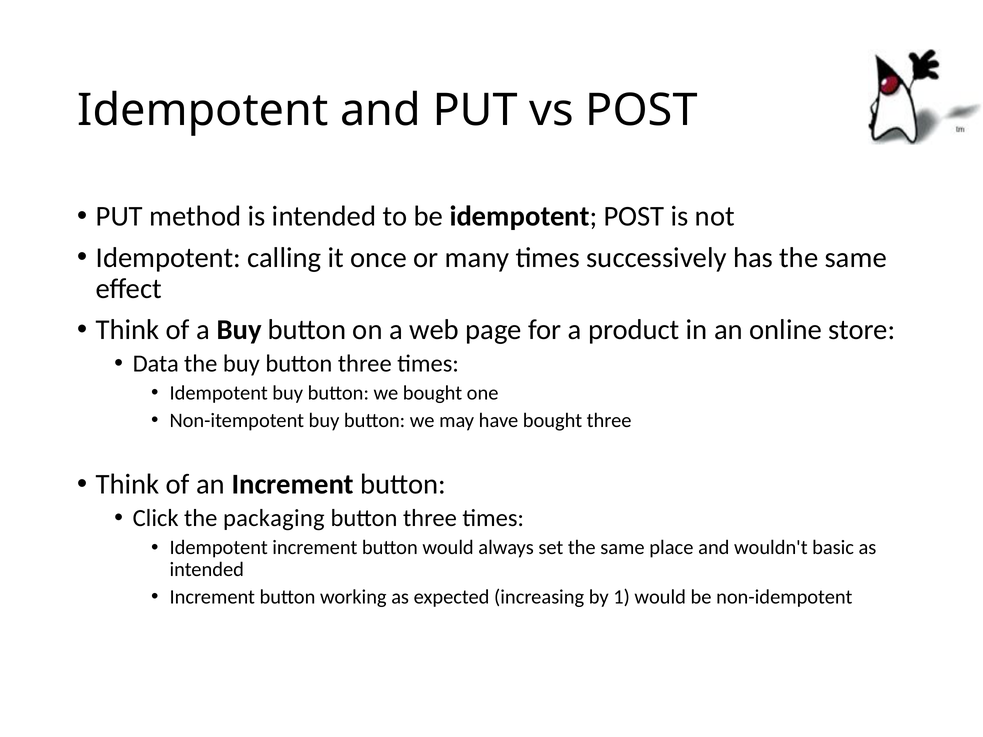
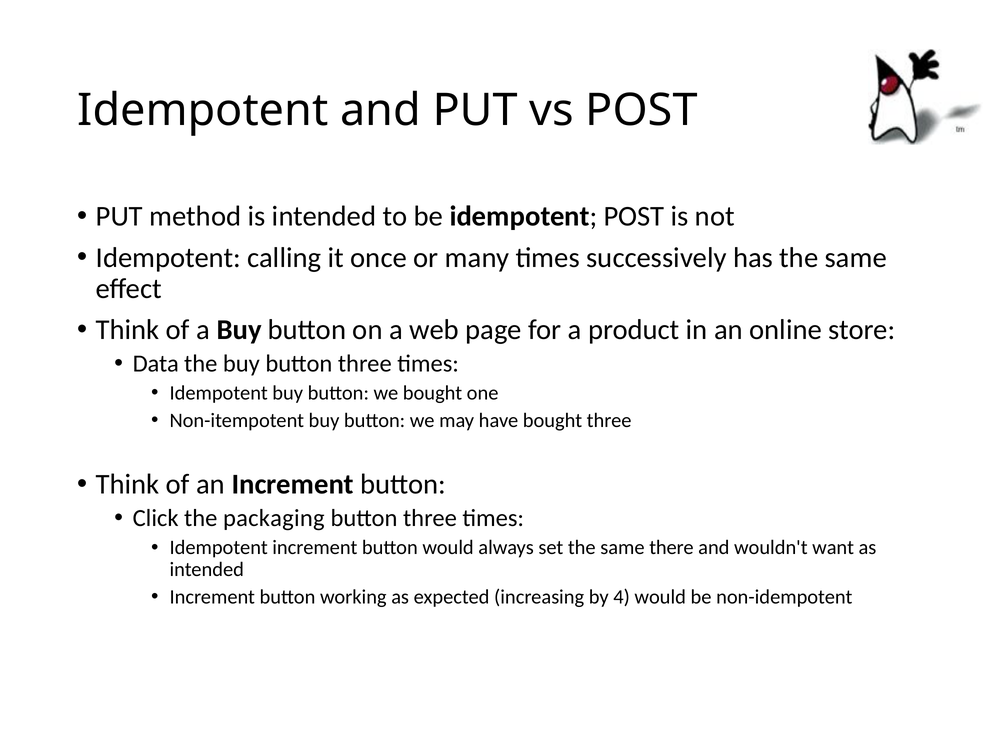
place: place -> there (671, 548)
basic: basic -> want (833, 548)
1: 1 -> 4 (622, 597)
